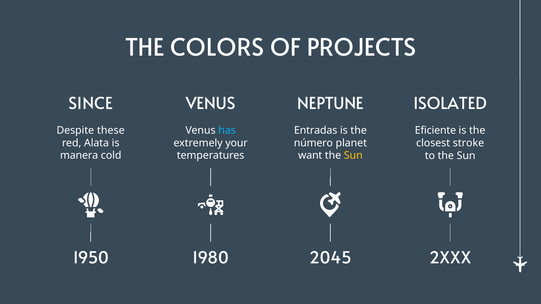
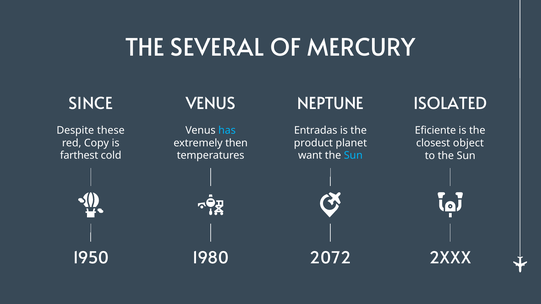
COLORS: COLORS -> SEVERAL (217, 48)
PROJECTS: PROJECTS -> MERCURY (361, 48)
Alata: Alata -> Copy (97, 143)
your: your -> then (236, 143)
número: número -> product (313, 143)
stroke: stroke -> object (468, 143)
manera: manera -> farthest (79, 156)
Sun colour: yellow -> light blue (353, 156)
2045: 2045 -> 2072 (330, 258)
